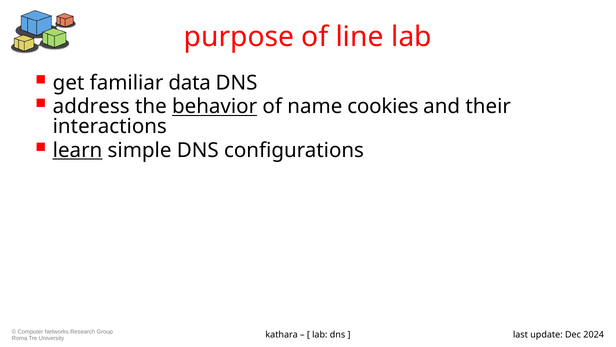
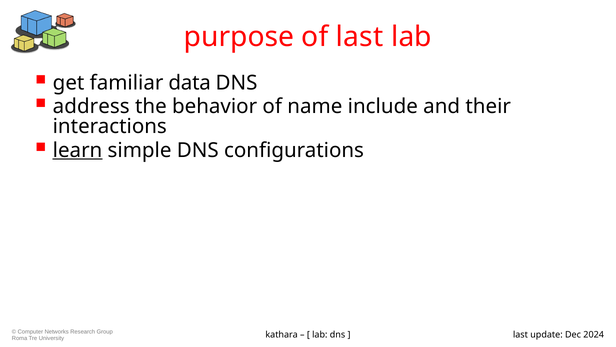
of line: line -> last (360, 37)
behavior underline: present -> none (215, 107)
cookies: cookies -> include (383, 107)
